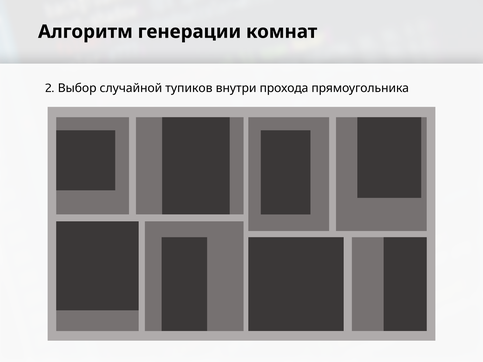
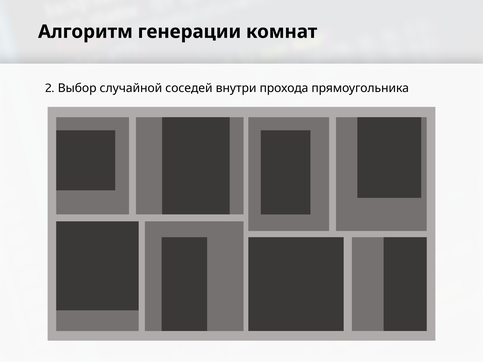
тупиков: тупиков -> соседей (189, 88)
